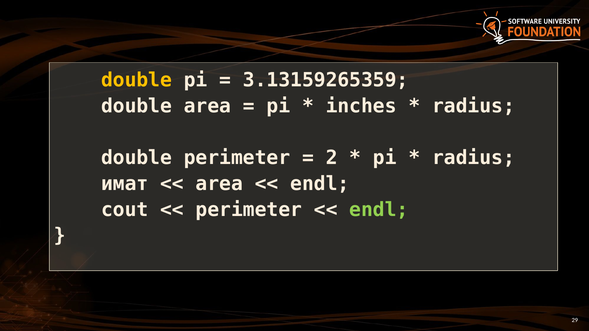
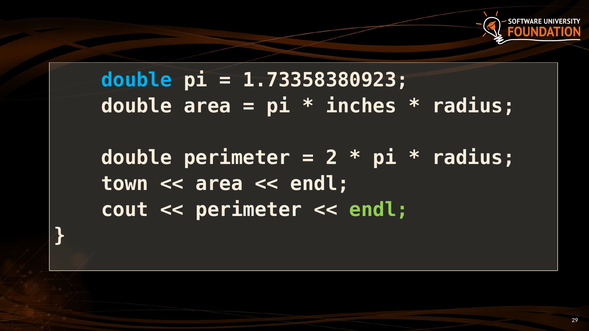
double colour: yellow -> light blue (137, 80)
3.13159265359: 3.13159265359 -> 1.73358380923 (326, 80)
имат: имат -> town (125, 184)
